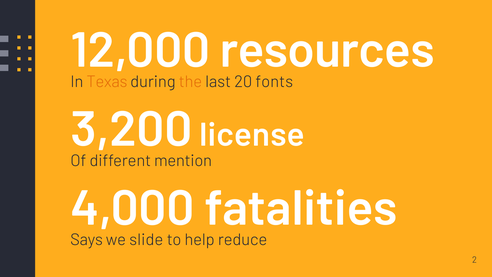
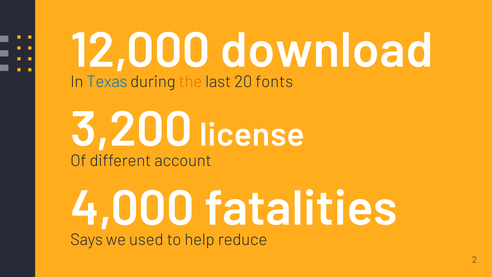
resources: resources -> download (327, 50)
Texas colour: orange -> blue (107, 82)
mention: mention -> account (183, 161)
slide: slide -> used (146, 240)
